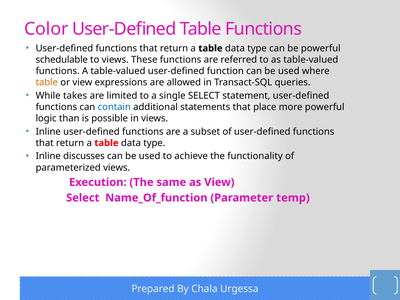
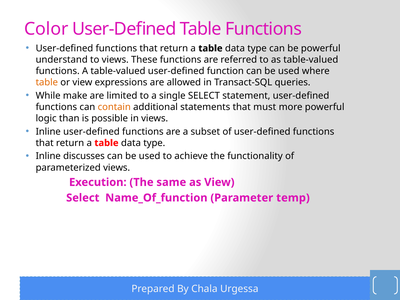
schedulable: schedulable -> understand (62, 60)
takes: takes -> make (75, 96)
contain colour: blue -> orange (114, 107)
place: place -> must (265, 107)
